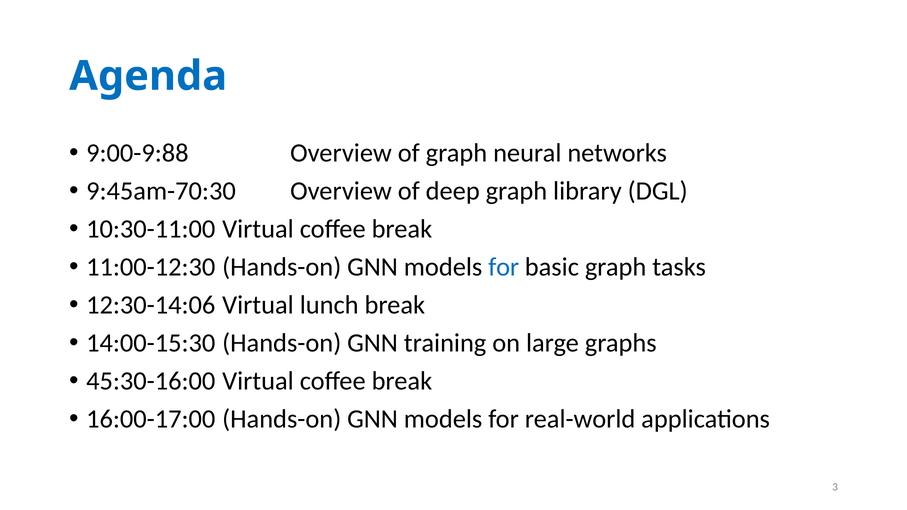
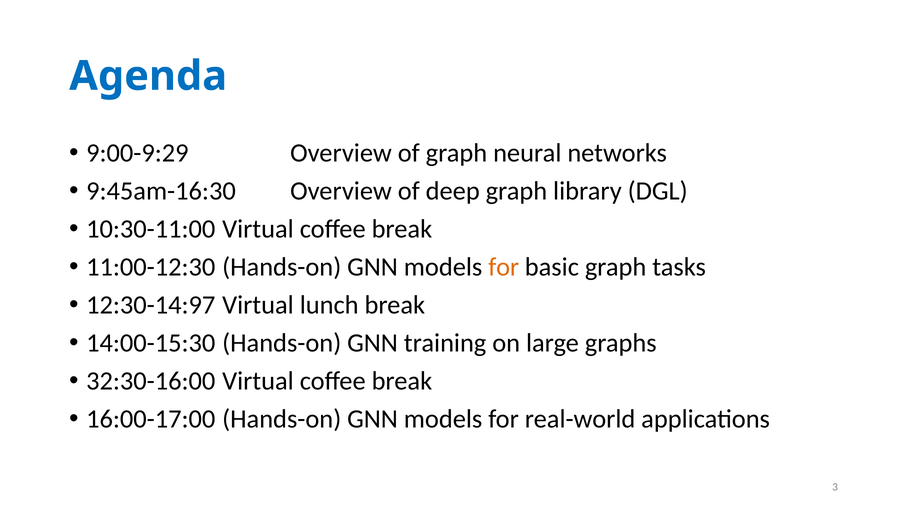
9:00-9:88: 9:00-9:88 -> 9:00-9:29 (137, 153)
9:45am-70:30: 9:45am-70:30 -> 9:45am-16:30 (161, 191)
for colour: blue -> orange (504, 267)
12:30-14:06: 12:30-14:06 -> 12:30-14:97 (151, 305)
45:30-16:00: 45:30-16:00 -> 32:30-16:00 (151, 381)
